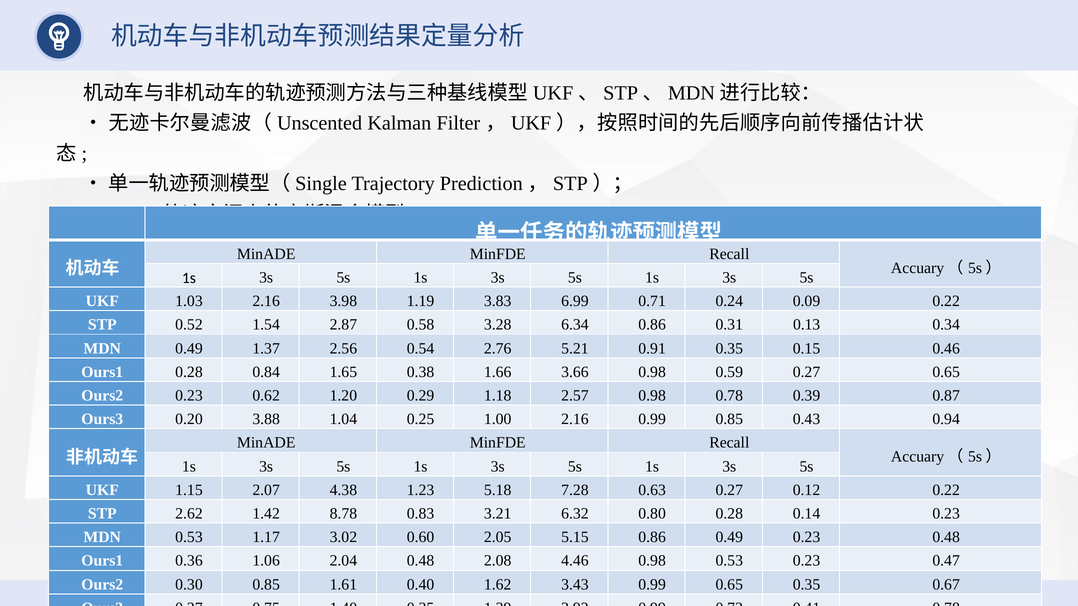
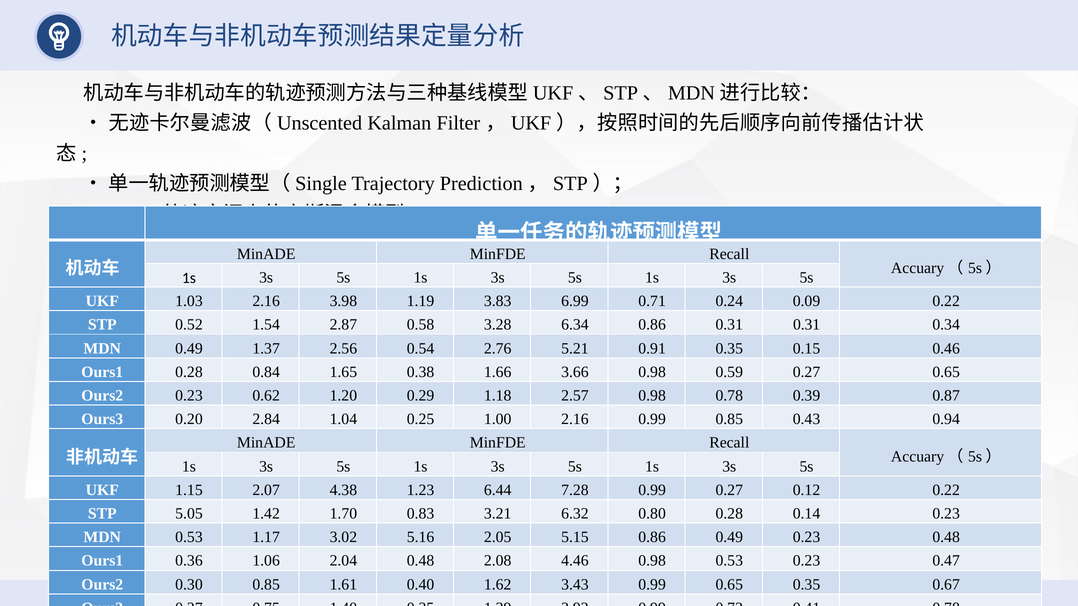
0.31 0.13: 0.13 -> 0.31 (807, 325)
3.88: 3.88 -> 2.84 (266, 419)
5.18: 5.18 -> 6.44 (498, 490)
7.28 0.63: 0.63 -> 0.99 (652, 490)
2.62: 2.62 -> 5.05 (189, 514)
8.78: 8.78 -> 1.70 (343, 514)
0.60: 0.60 -> 5.16 (421, 537)
